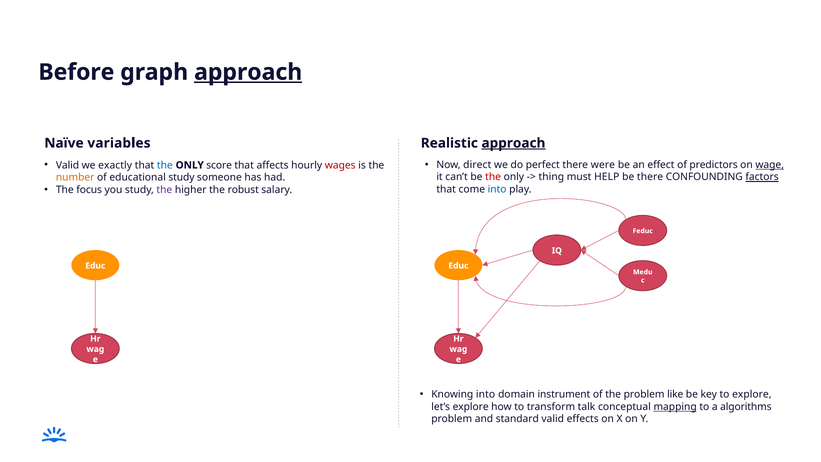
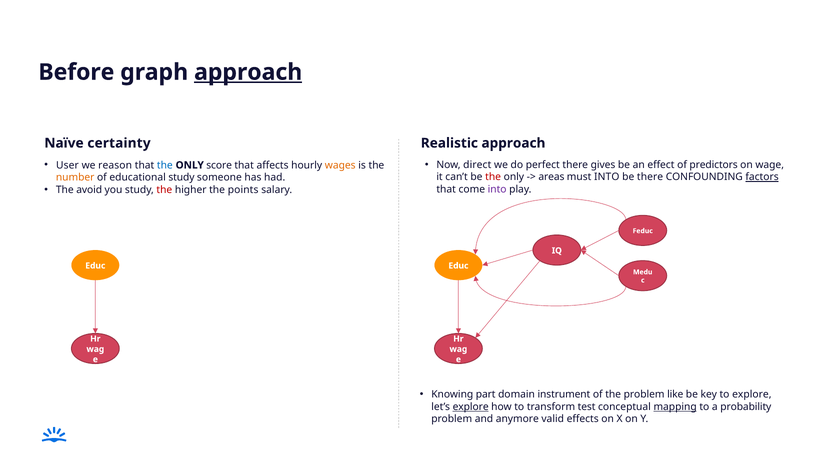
variables: variables -> certainty (119, 143)
approach underline: present -> none (513, 143)
were: were -> gives (603, 165)
wage underline: present -> none (770, 165)
Valid: Valid -> User (67, 165)
exactly: exactly -> reason (115, 165)
wages colour: red -> orange (340, 165)
thing: thing -> areas (551, 177)
must HELP: HELP -> INTO (607, 177)
focus: focus -> avoid (89, 190)
the colour: purple -> red (164, 190)
robust: robust -> points (243, 190)
into colour: blue -> purple (497, 189)
Knowing into: into -> part (486, 394)
explore underline: none -> present (471, 407)
talk: talk -> test (587, 407)
algorithms: algorithms -> probability (746, 407)
standard: standard -> anymore (517, 419)
